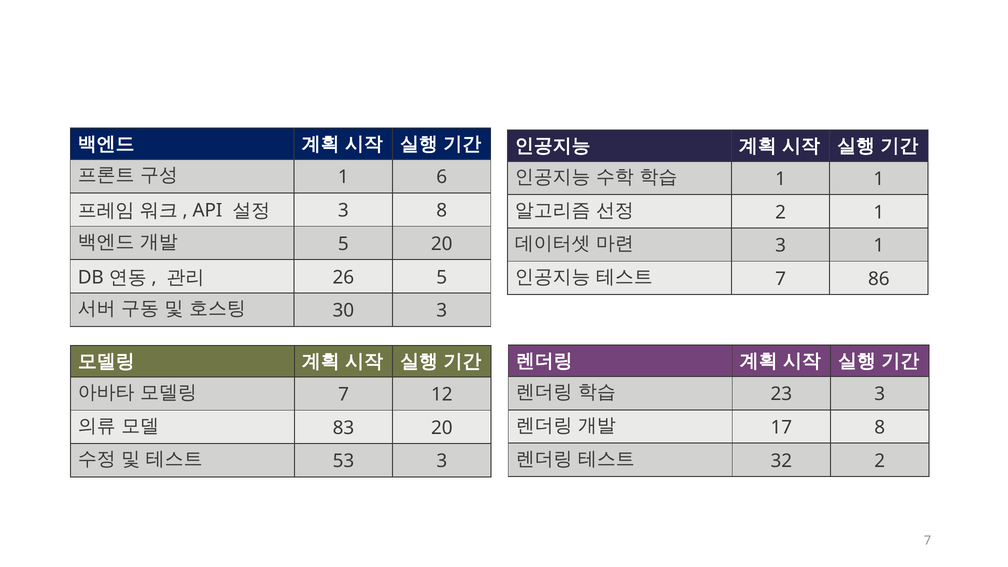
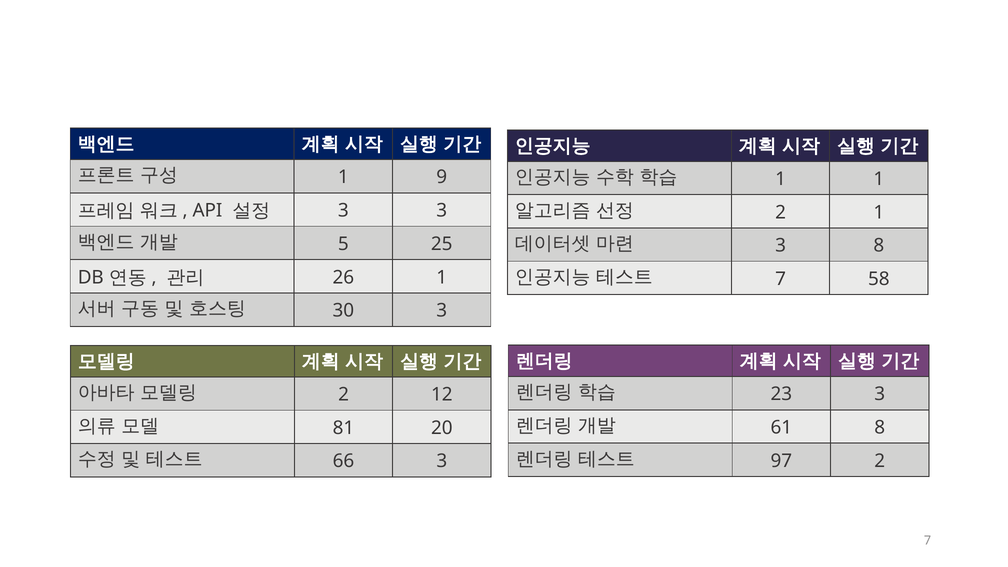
6: 6 -> 9 (442, 177)
3 8: 8 -> 3 (442, 211)
5 20: 20 -> 25 (442, 244)
3 1: 1 -> 8 (879, 246)
86: 86 -> 58 (879, 279)
26 5: 5 -> 1 (442, 277)
7: 7 -> 2 (344, 395)
17: 17 -> 61 (781, 428)
83: 83 -> 81 (344, 428)
32: 32 -> 97 (781, 461)
53: 53 -> 66 (344, 461)
